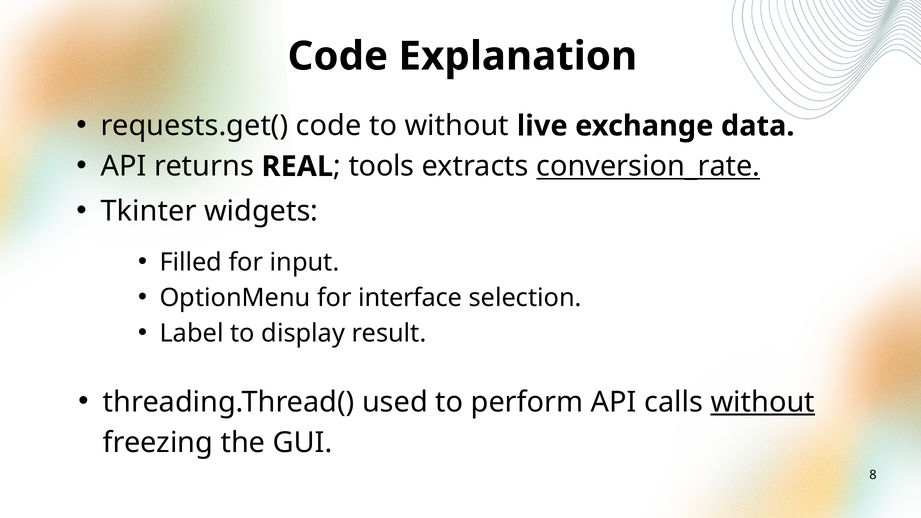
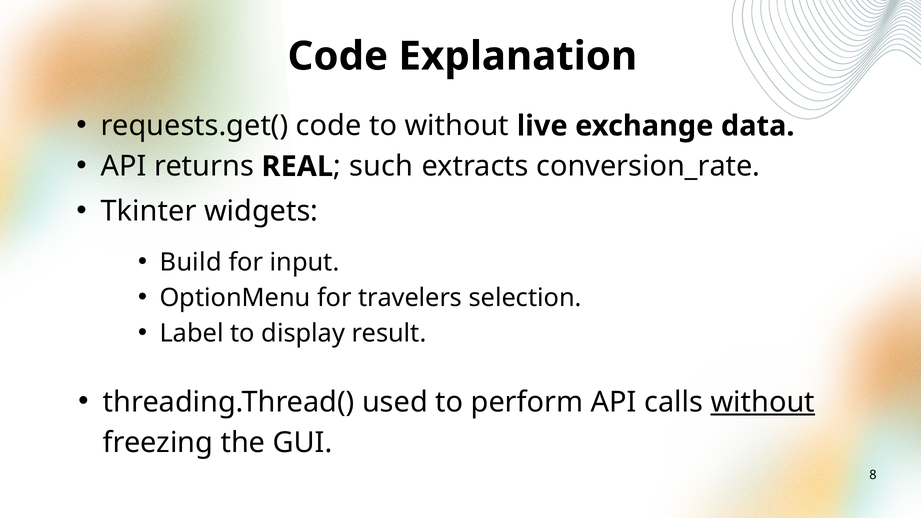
tools: tools -> such (381, 166)
conversion_rate underline: present -> none (648, 166)
Filled: Filled -> Build (191, 262)
interface: interface -> travelers (410, 298)
